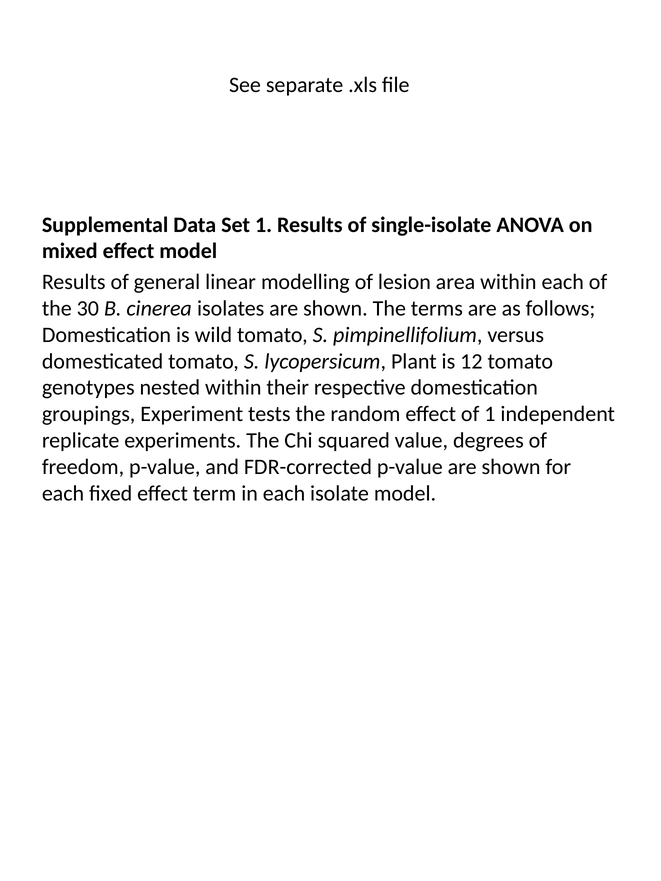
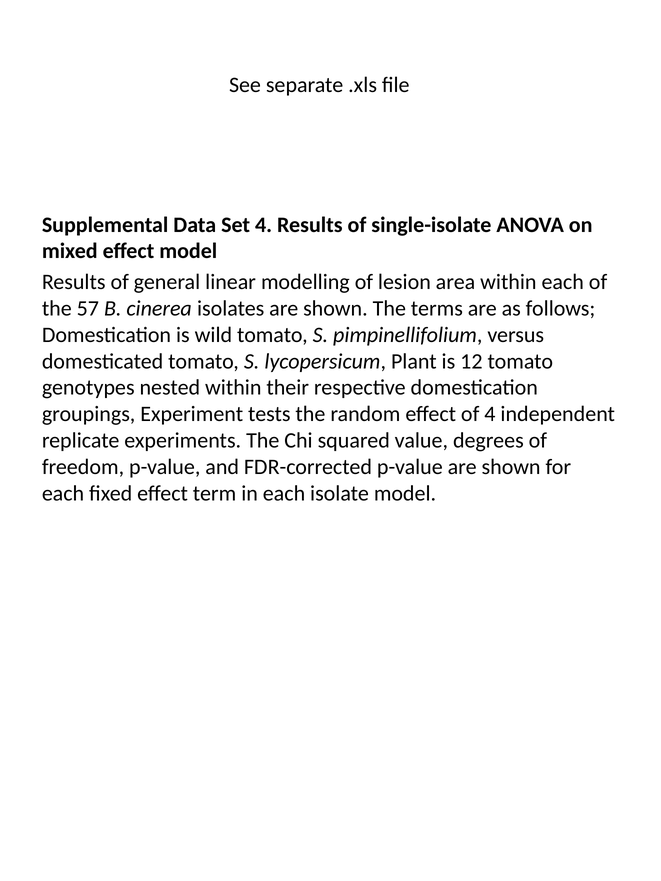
Set 1: 1 -> 4 (264, 225)
30: 30 -> 57 (88, 309)
of 1: 1 -> 4 (490, 414)
